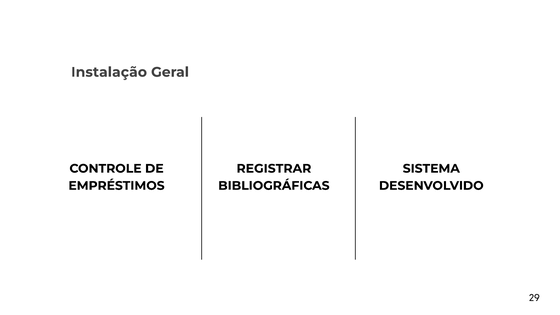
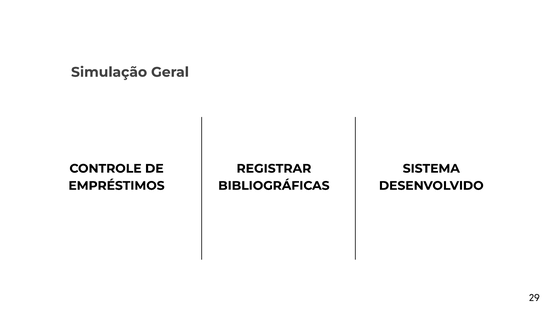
Instalação: Instalação -> Simulação (109, 72)
